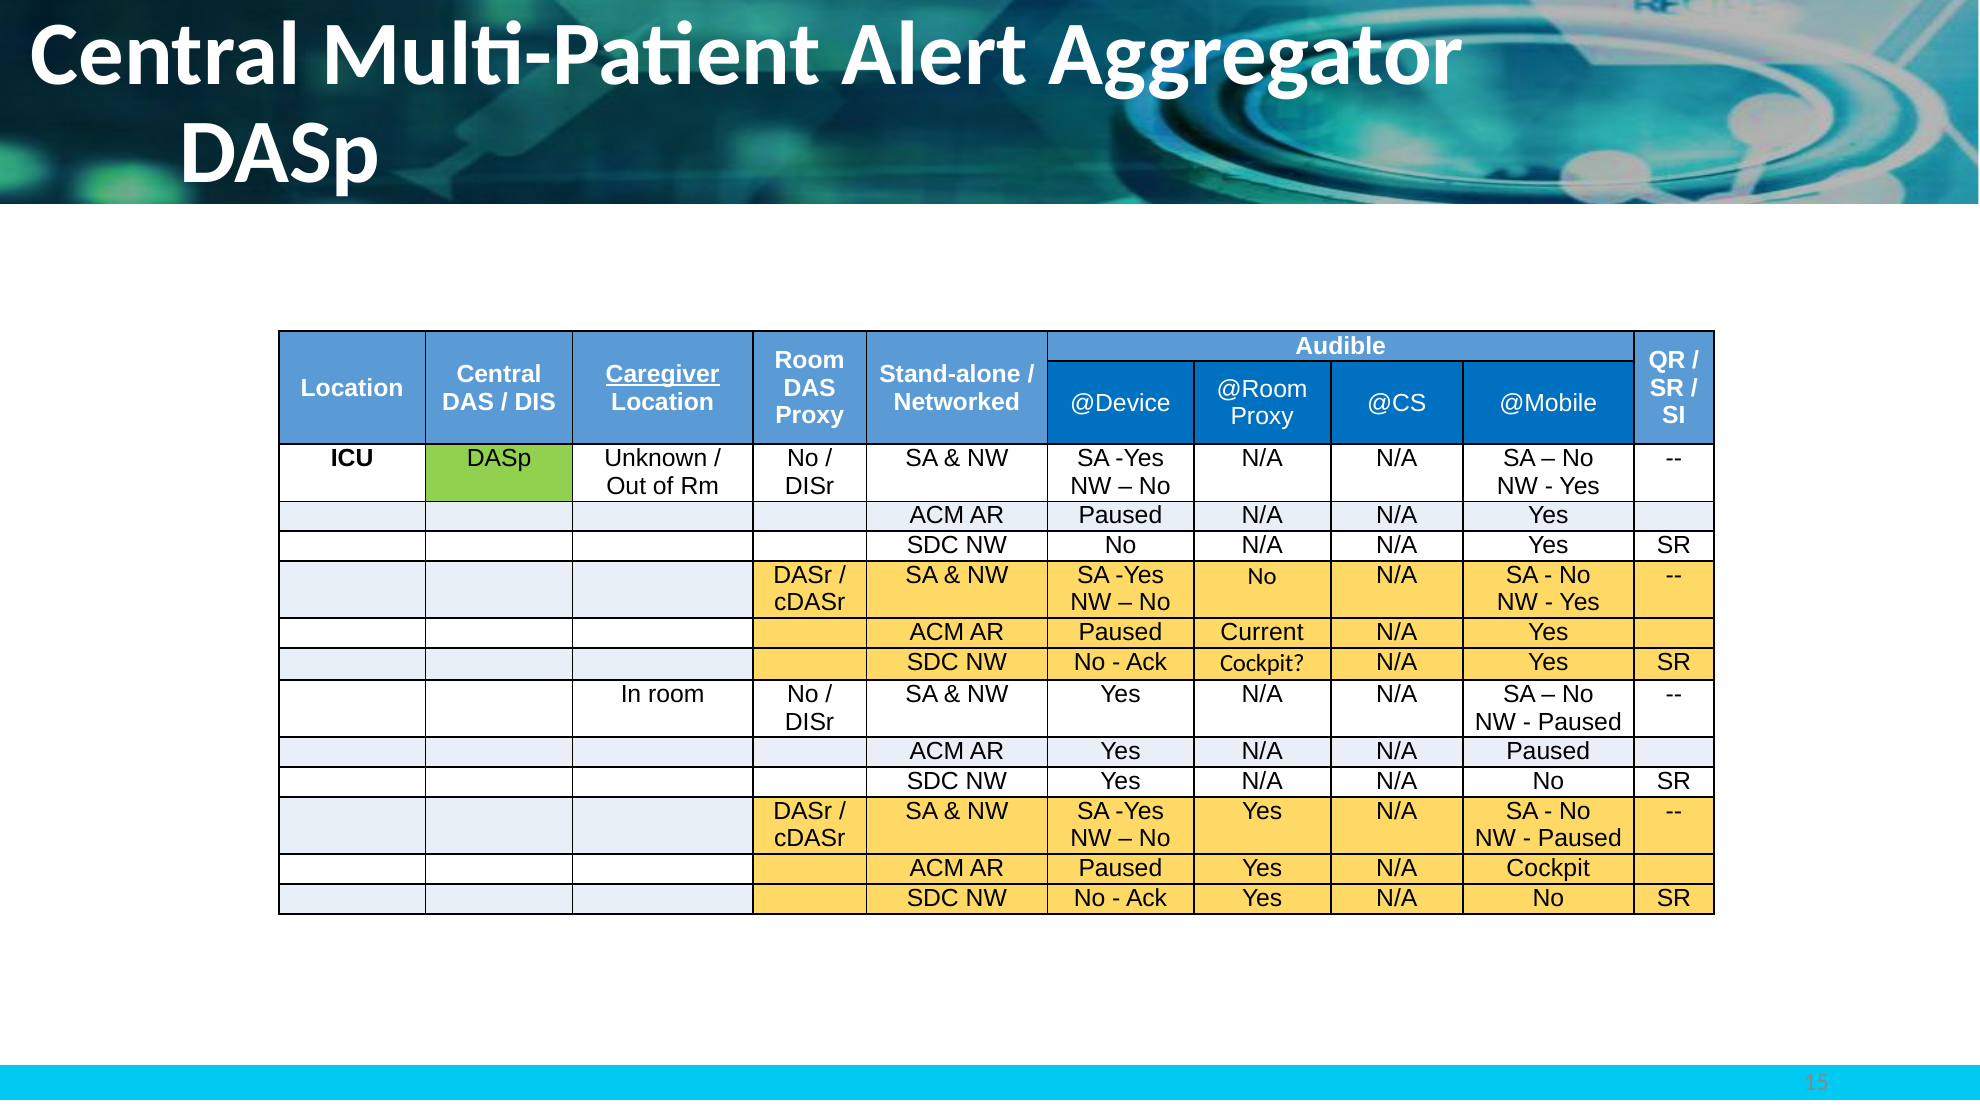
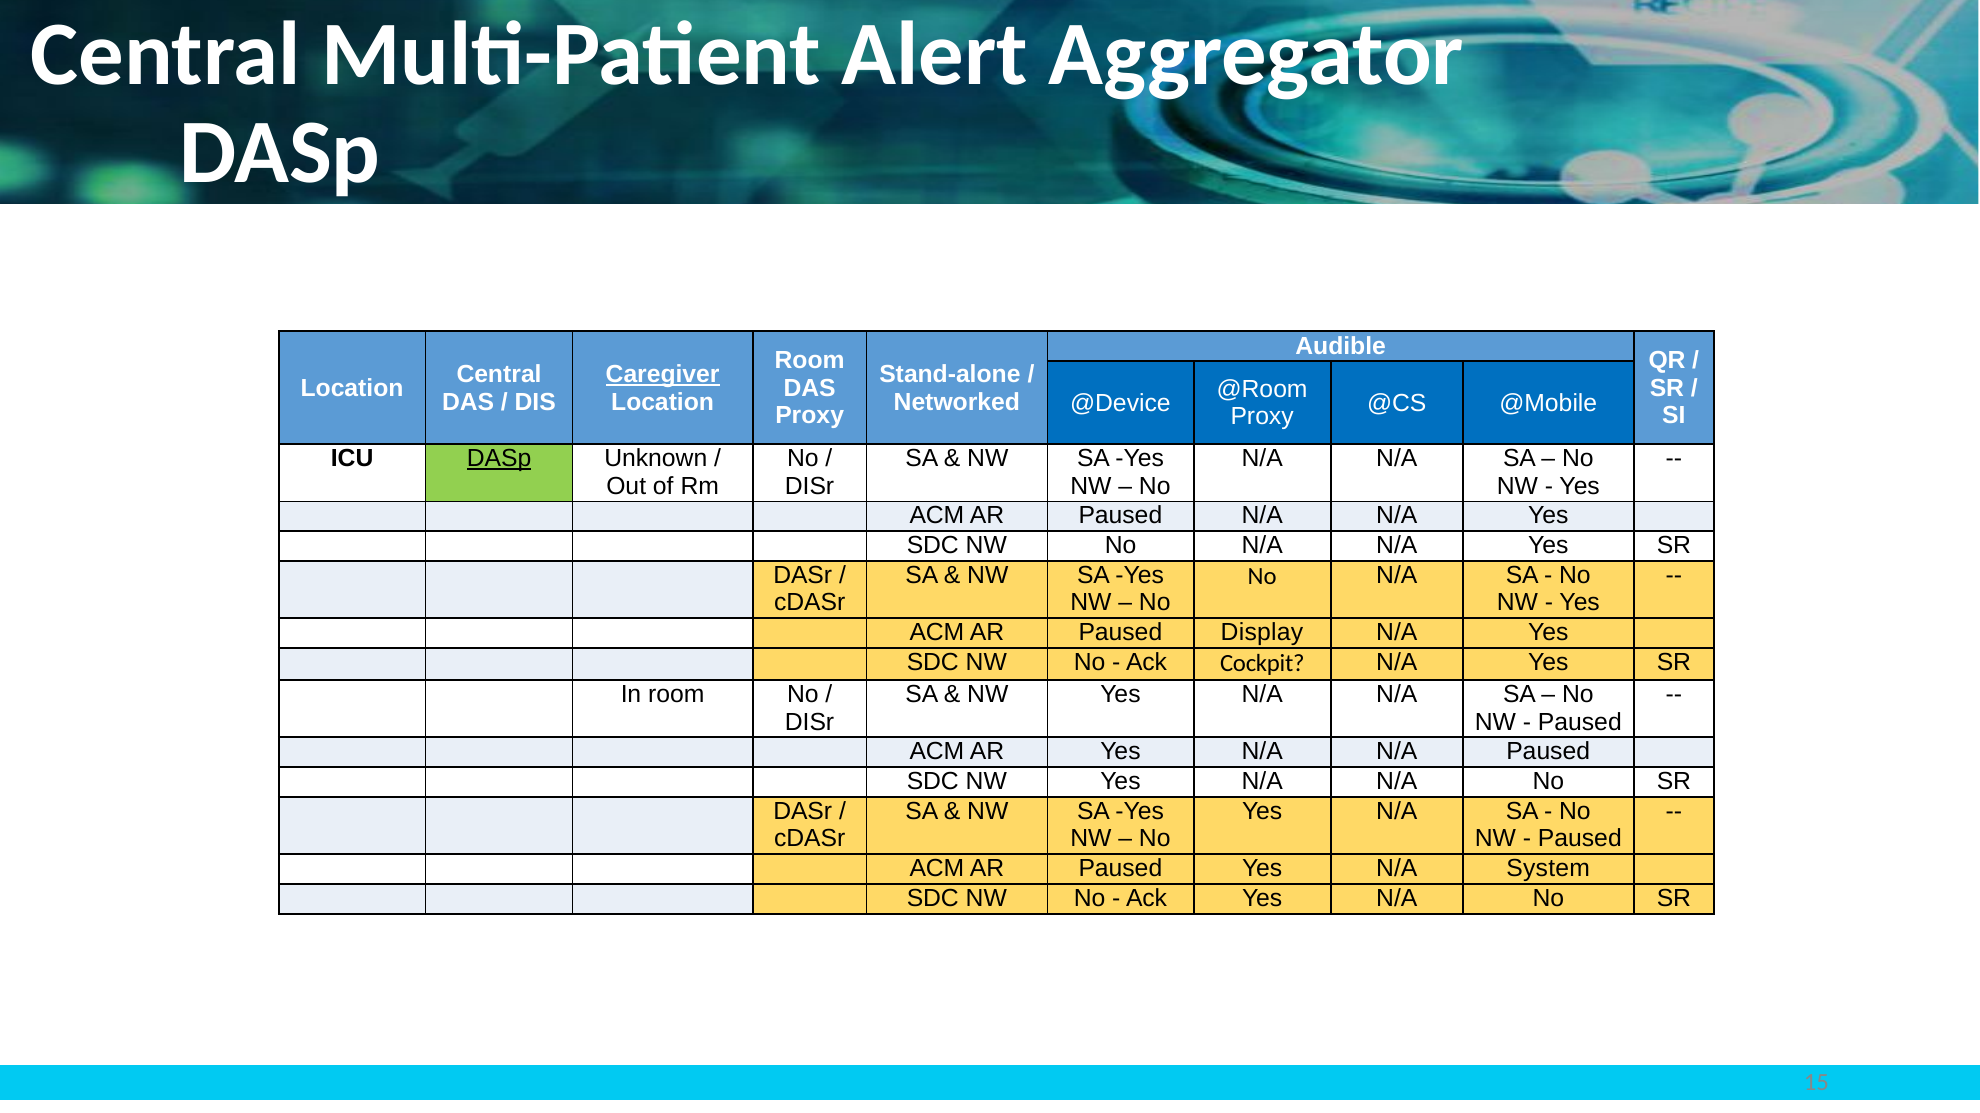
DASp underline: none -> present (499, 459)
Current: Current -> Display (1262, 633)
N/A Cockpit: Cockpit -> System (1548, 869)
